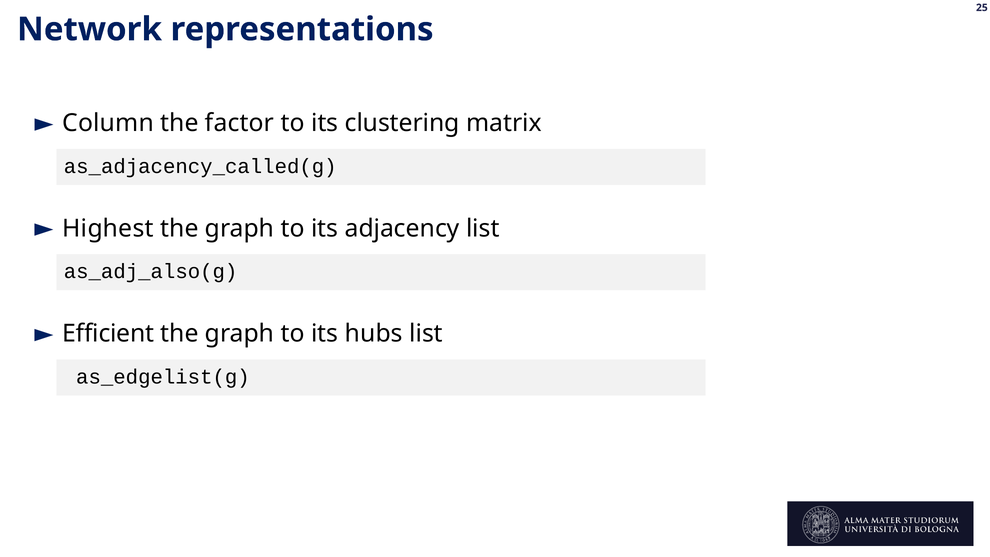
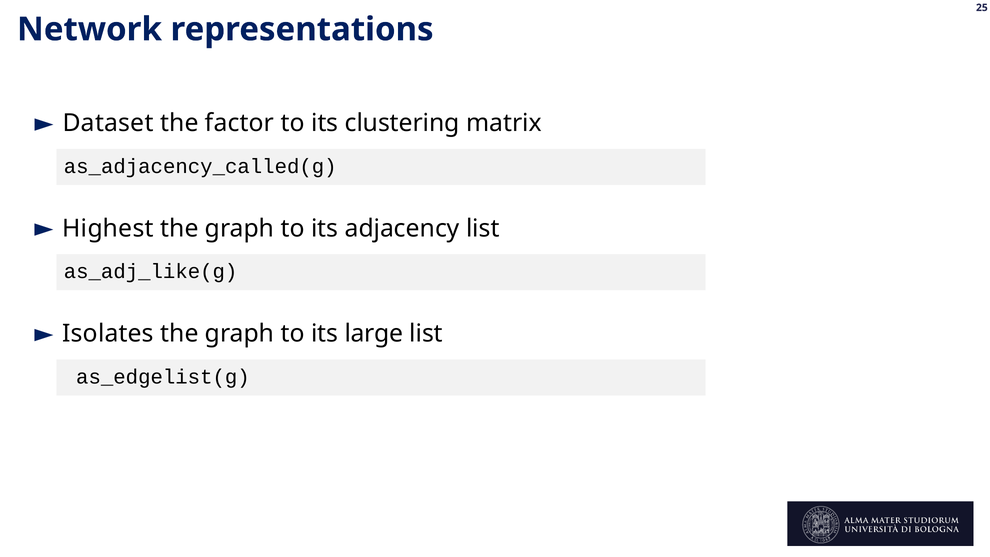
Column: Column -> Dataset (108, 123)
as_adj_also(g: as_adj_also(g -> as_adj_like(g (151, 272)
Efficient: Efficient -> Isolates (108, 334)
hubs: hubs -> large (374, 334)
